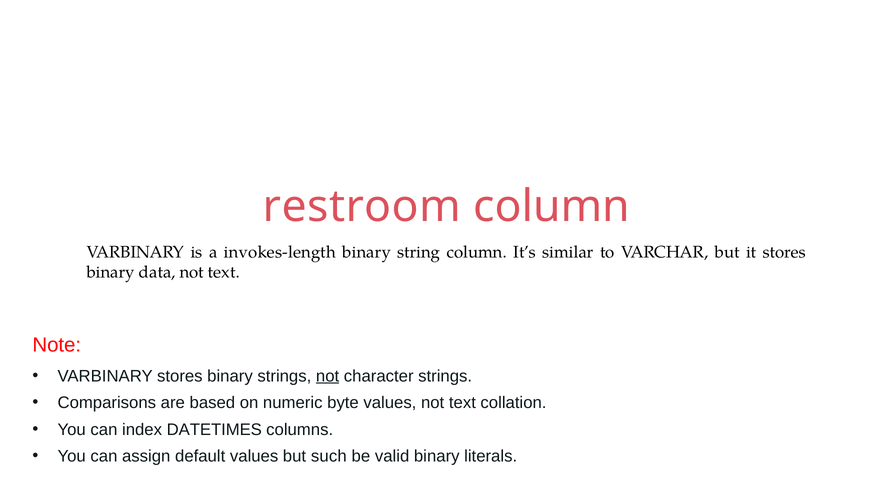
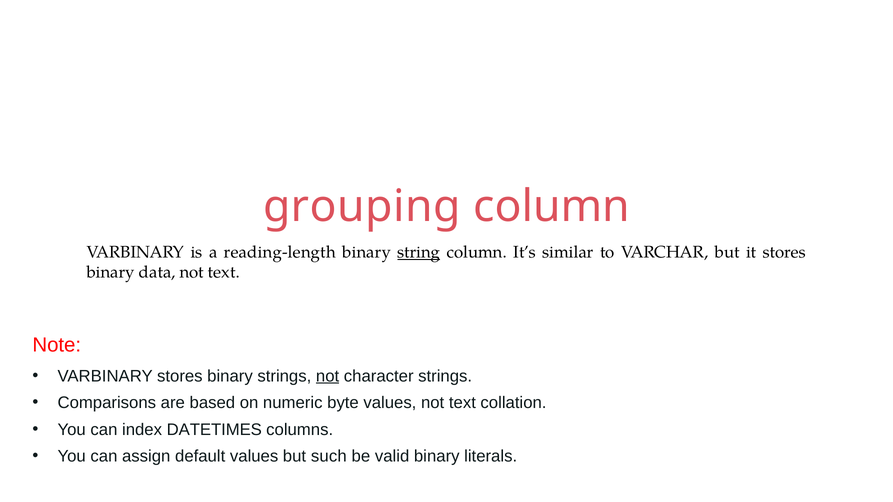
restroom: restroom -> grouping (362, 207)
invokes-length: invokes-length -> reading-length (280, 253)
string underline: none -> present (419, 253)
